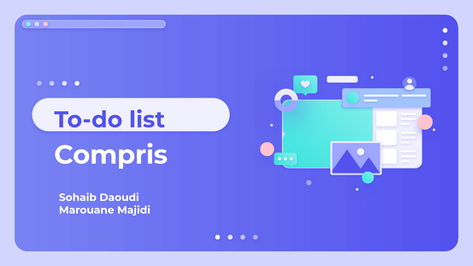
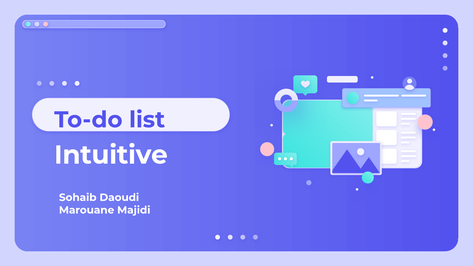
Compris: Compris -> Intuitive (111, 155)
